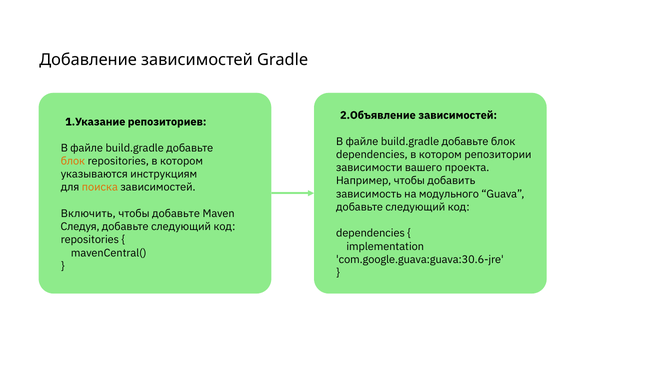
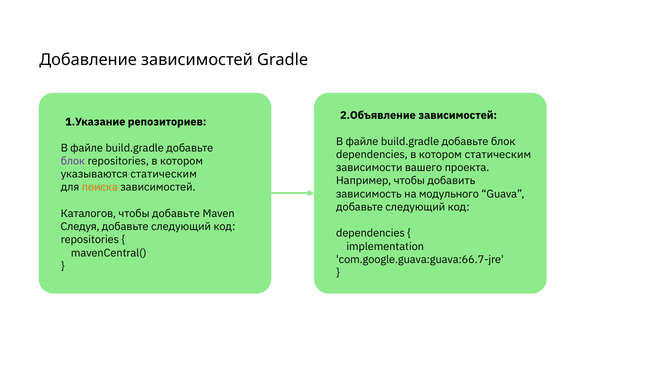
котором репозитории: репозитории -> статическим (498, 154)
блок colour: orange -> purple (73, 161)
указываются инструкциям: инструкциям -> статическим (164, 174)
Включить: Включить -> Каталогов (88, 213)
com.google.guava:guava:30.6-jre: com.google.guava:guava:30.6-jre -> com.google.guava:guava:66.7-jre (420, 259)
